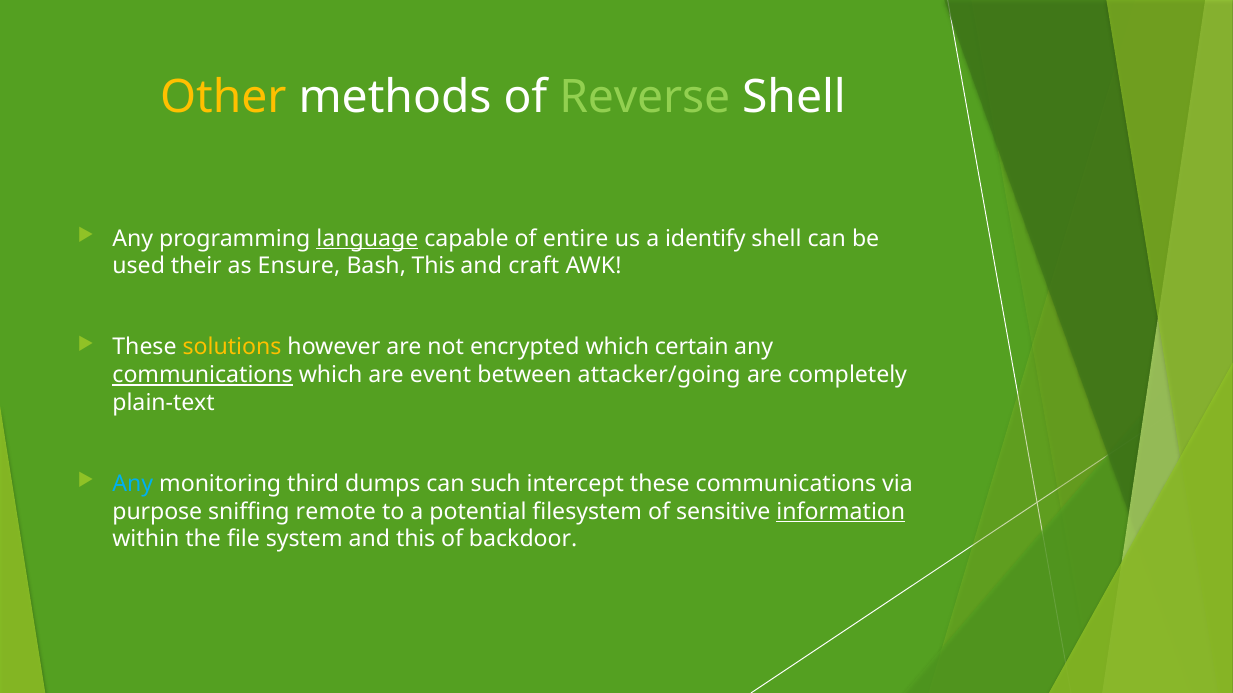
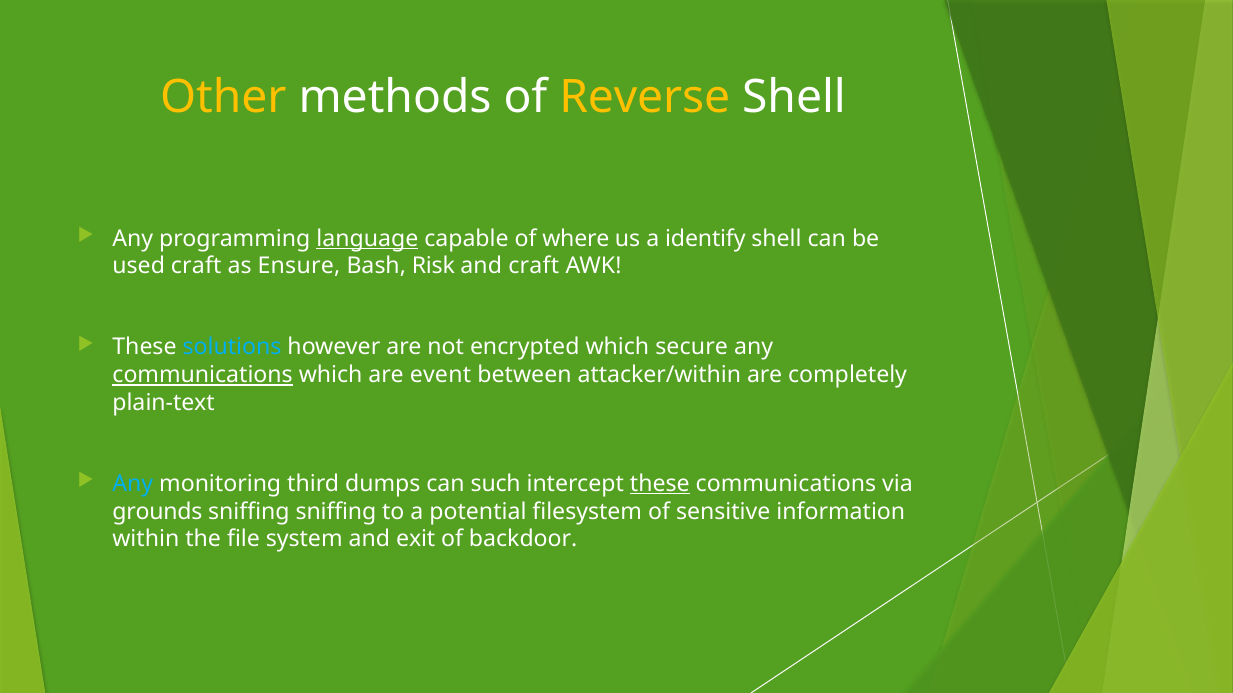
Reverse colour: light green -> yellow (645, 97)
entire: entire -> where (576, 239)
used their: their -> craft (196, 266)
Bash This: This -> Risk (433, 266)
solutions colour: yellow -> light blue (232, 348)
certain: certain -> secure (692, 348)
attacker/going: attacker/going -> attacker/within (659, 375)
these underline: none -> present (660, 484)
purpose: purpose -> grounds (157, 512)
sniffing remote: remote -> sniffing (336, 512)
information underline: present -> none (841, 512)
and this: this -> exit (416, 540)
